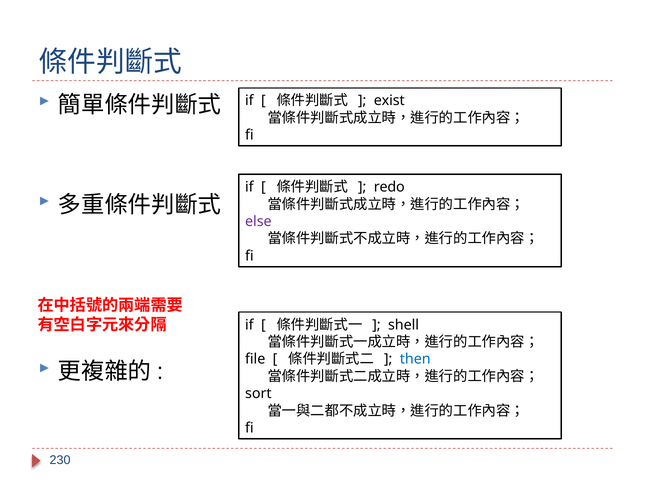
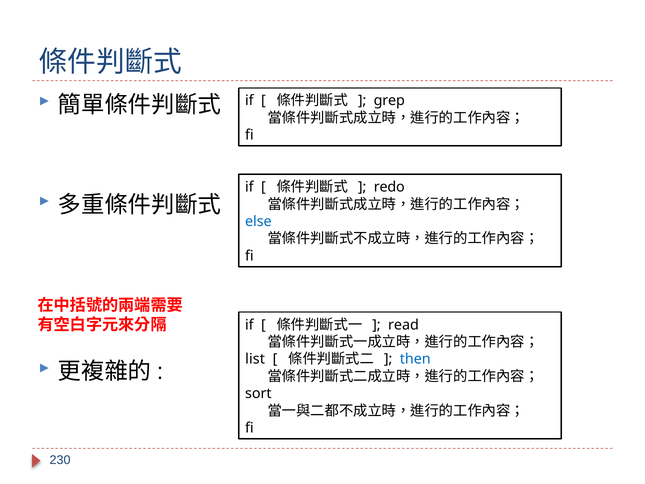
exist: exist -> grep (389, 101)
else colour: purple -> blue (258, 221)
shell: shell -> read (403, 325)
file: file -> list (255, 359)
